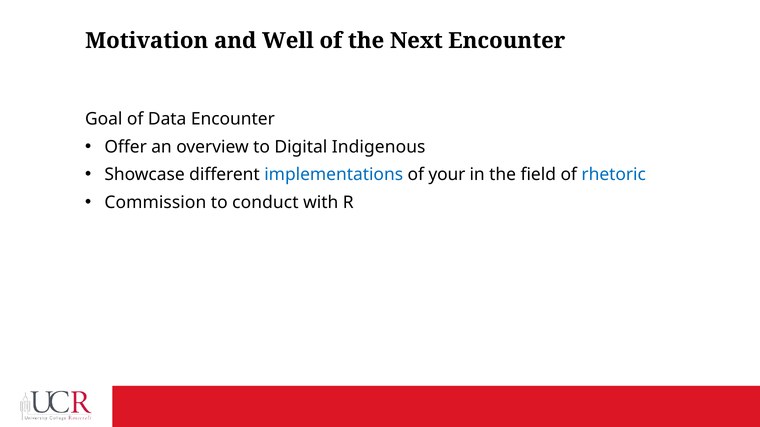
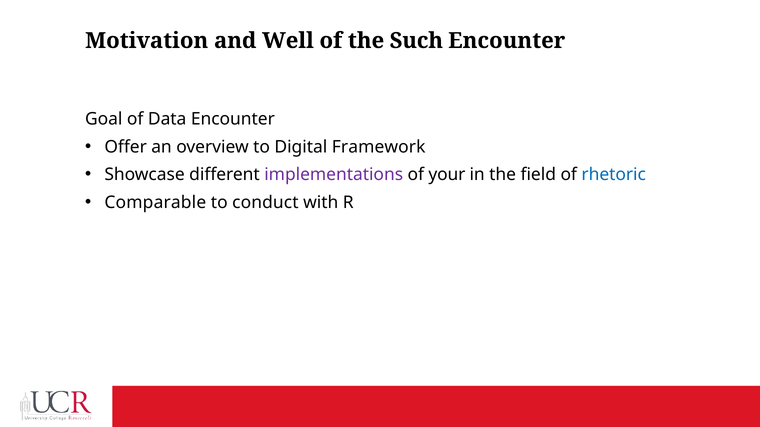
Next: Next -> Such (416, 41)
Indigenous: Indigenous -> Framework (379, 147)
implementations colour: blue -> purple (334, 175)
Commission: Commission -> Comparable (155, 203)
